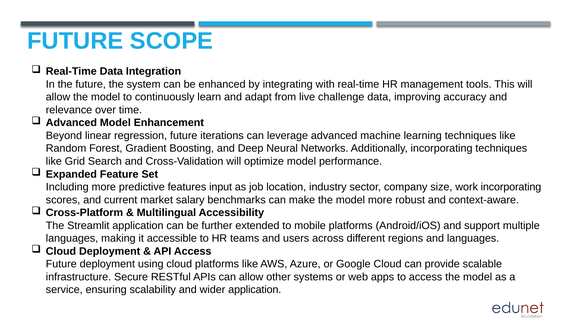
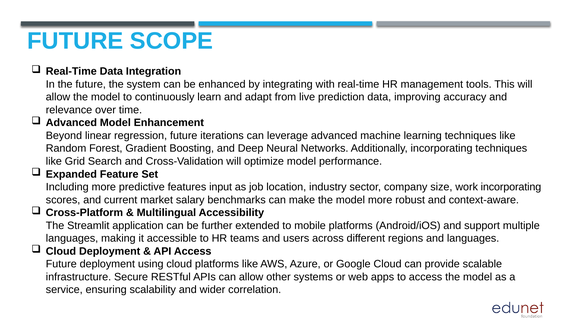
challenge: challenge -> prediction (341, 97)
wider application: application -> correlation (255, 290)
